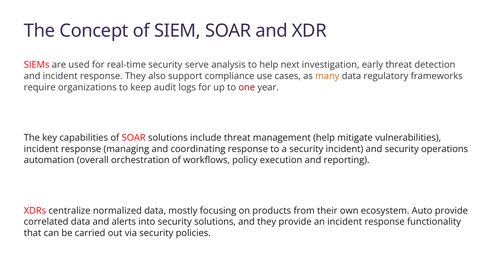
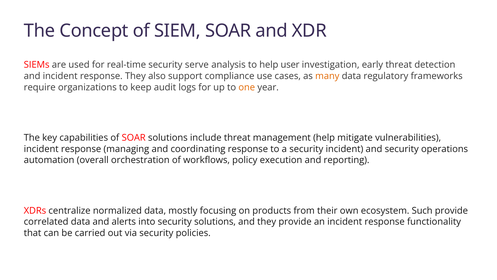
next: next -> user (290, 65)
one colour: red -> orange (247, 87)
Auto: Auto -> Such (422, 210)
